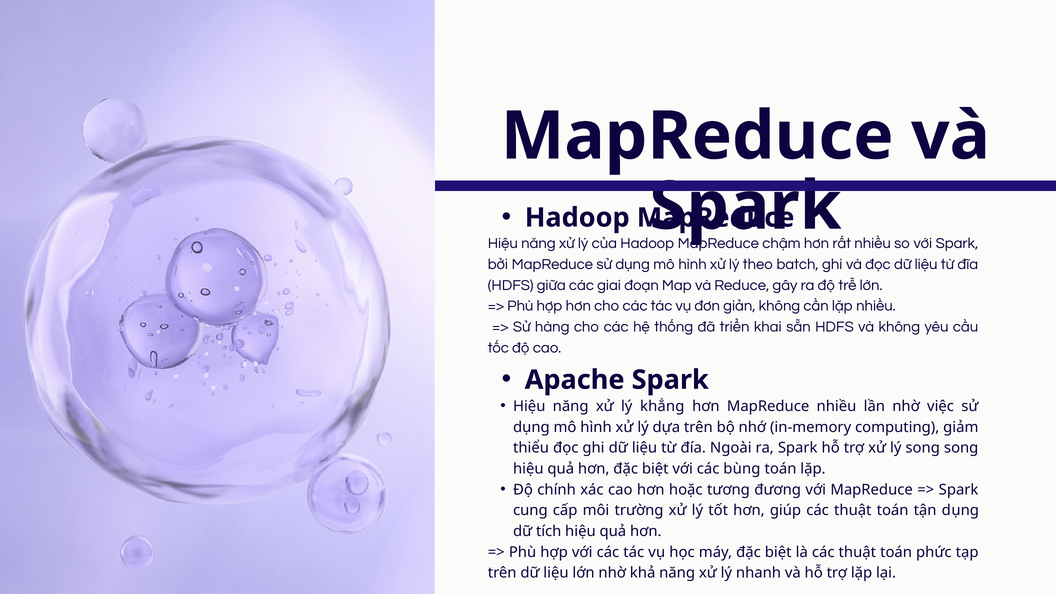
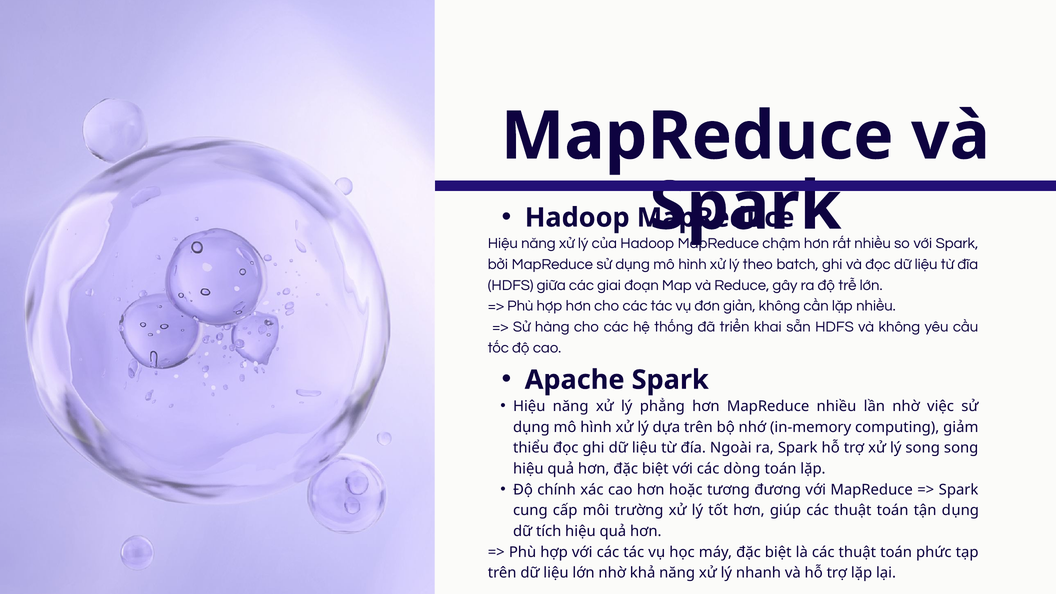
khẳng: khẳng -> phẳng (662, 406)
bùng: bùng -> dòng (742, 469)
